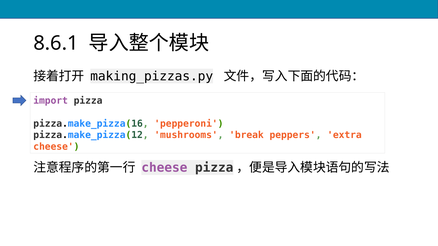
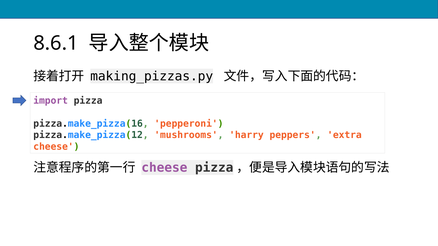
break: break -> harry (246, 135)
